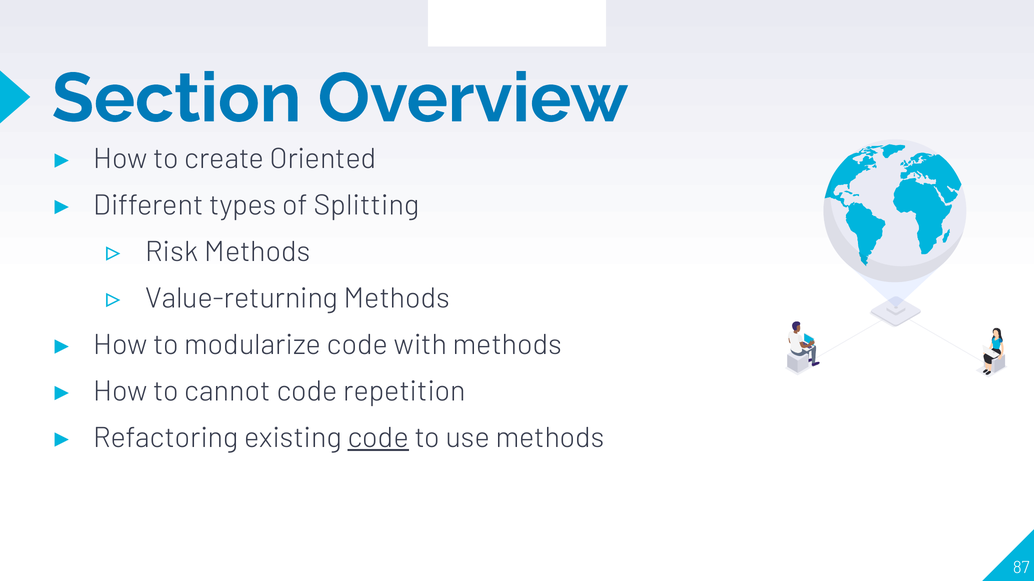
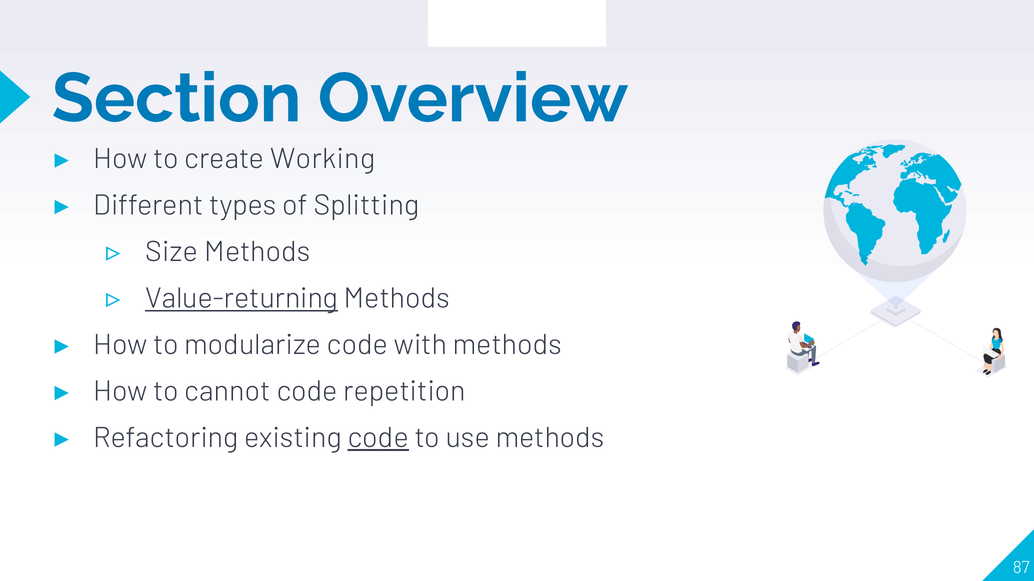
Oriented: Oriented -> Working (323, 159)
Risk: Risk -> Size (172, 252)
Value-returning underline: none -> present (242, 299)
